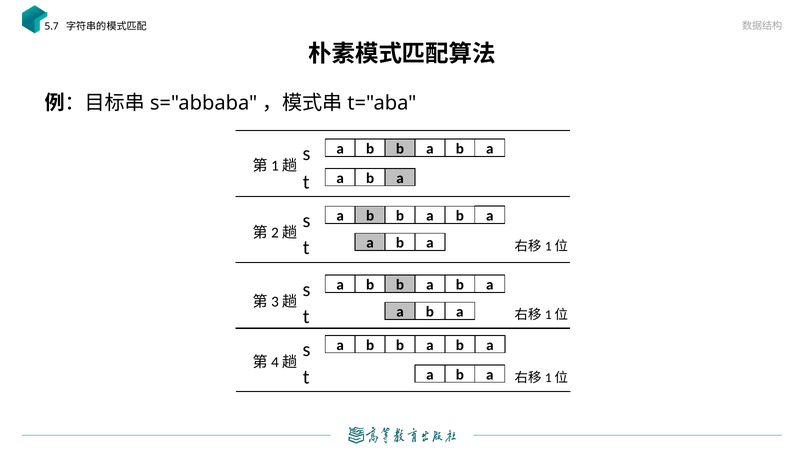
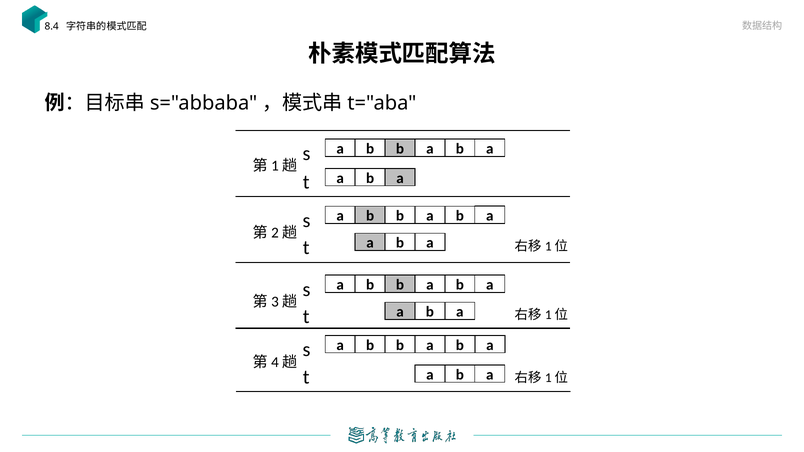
5.7: 5.7 -> 8.4 (52, 26)
